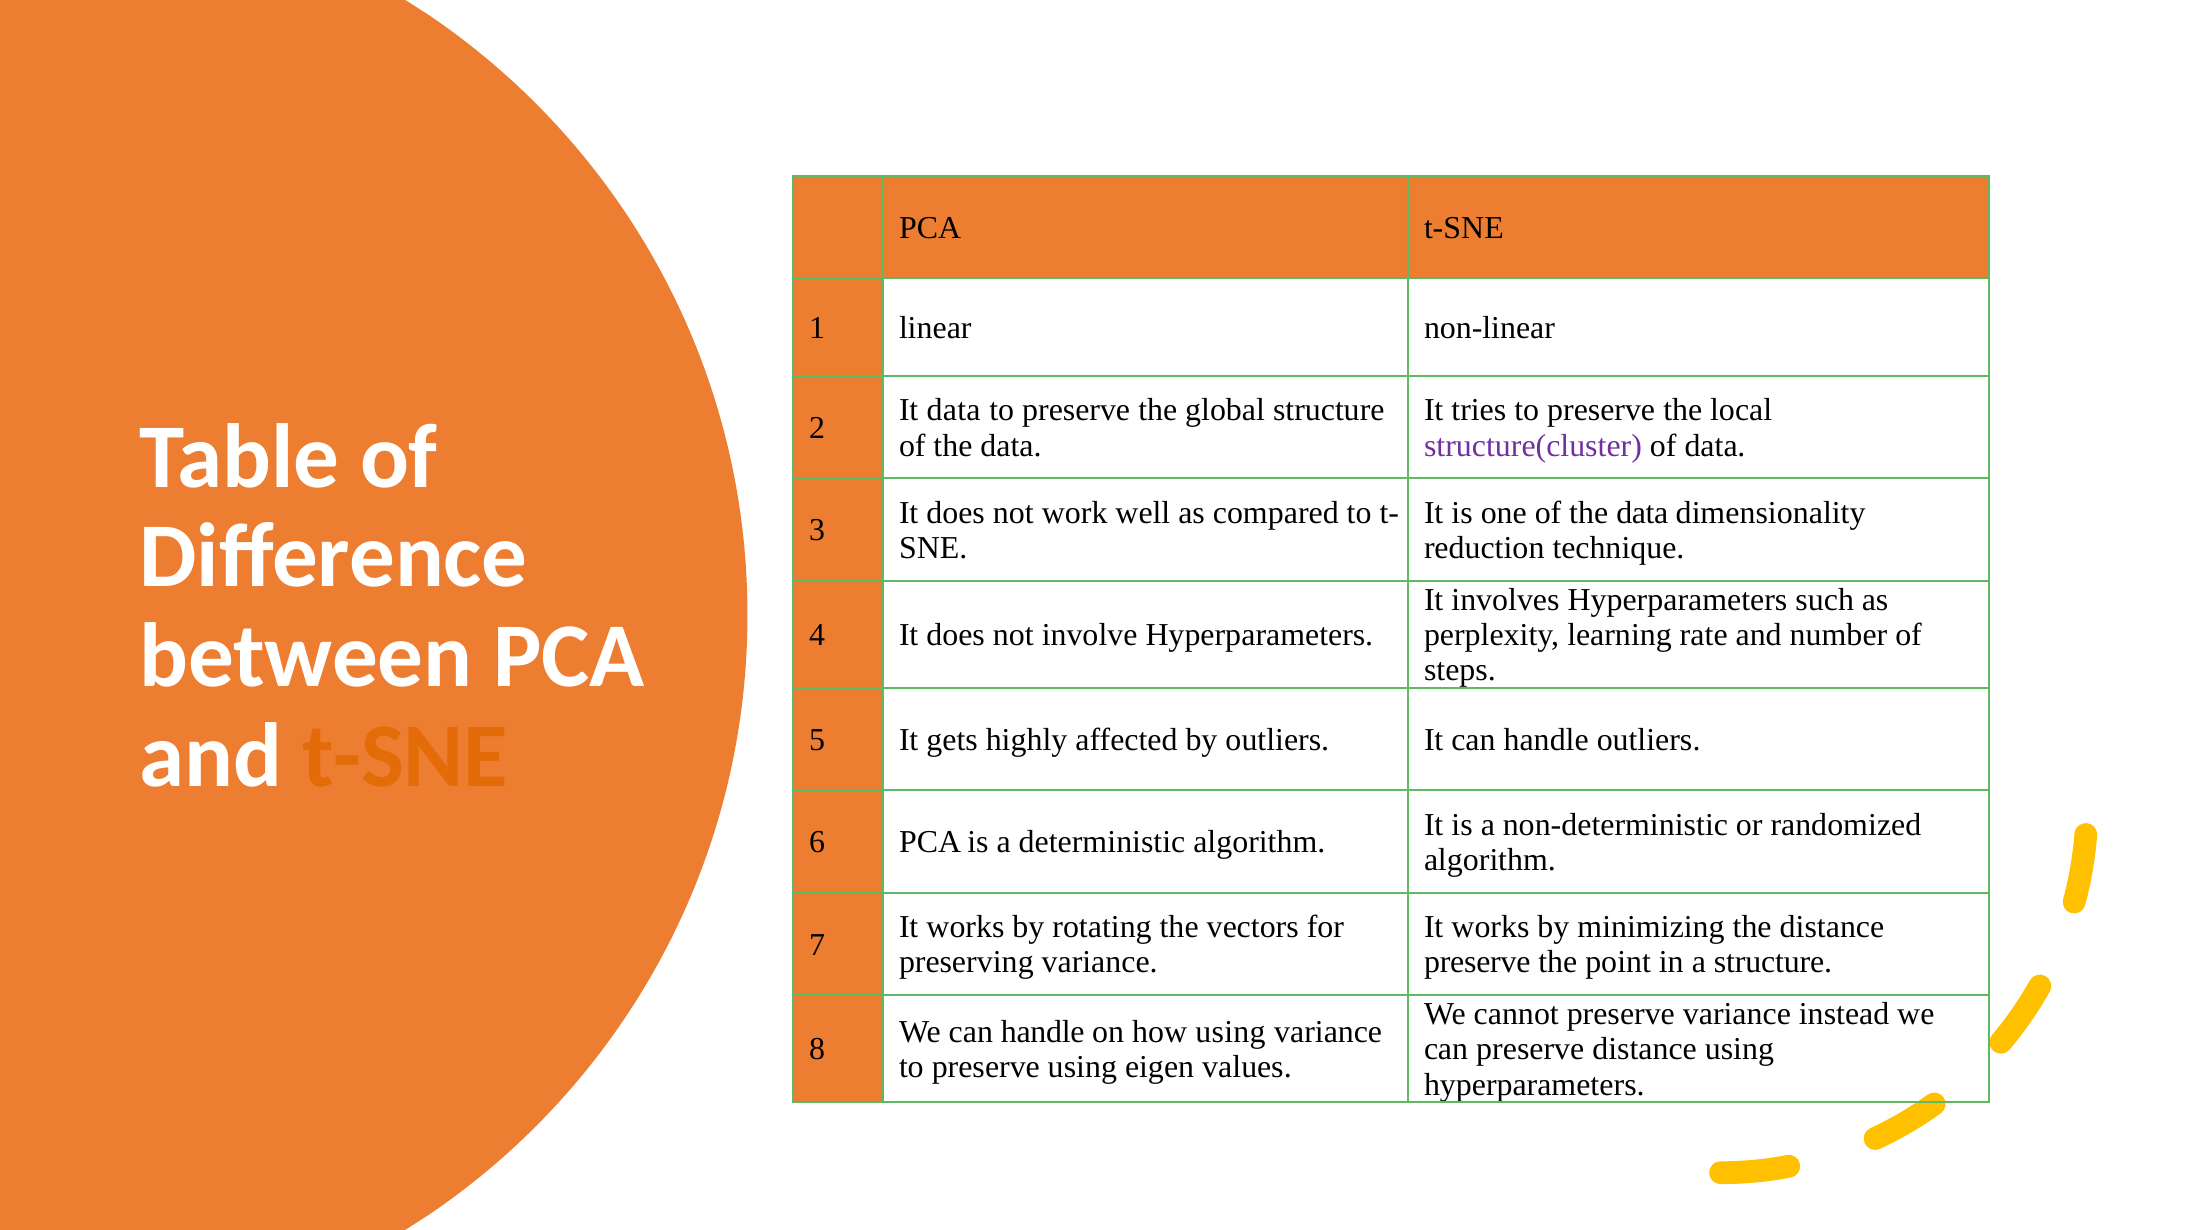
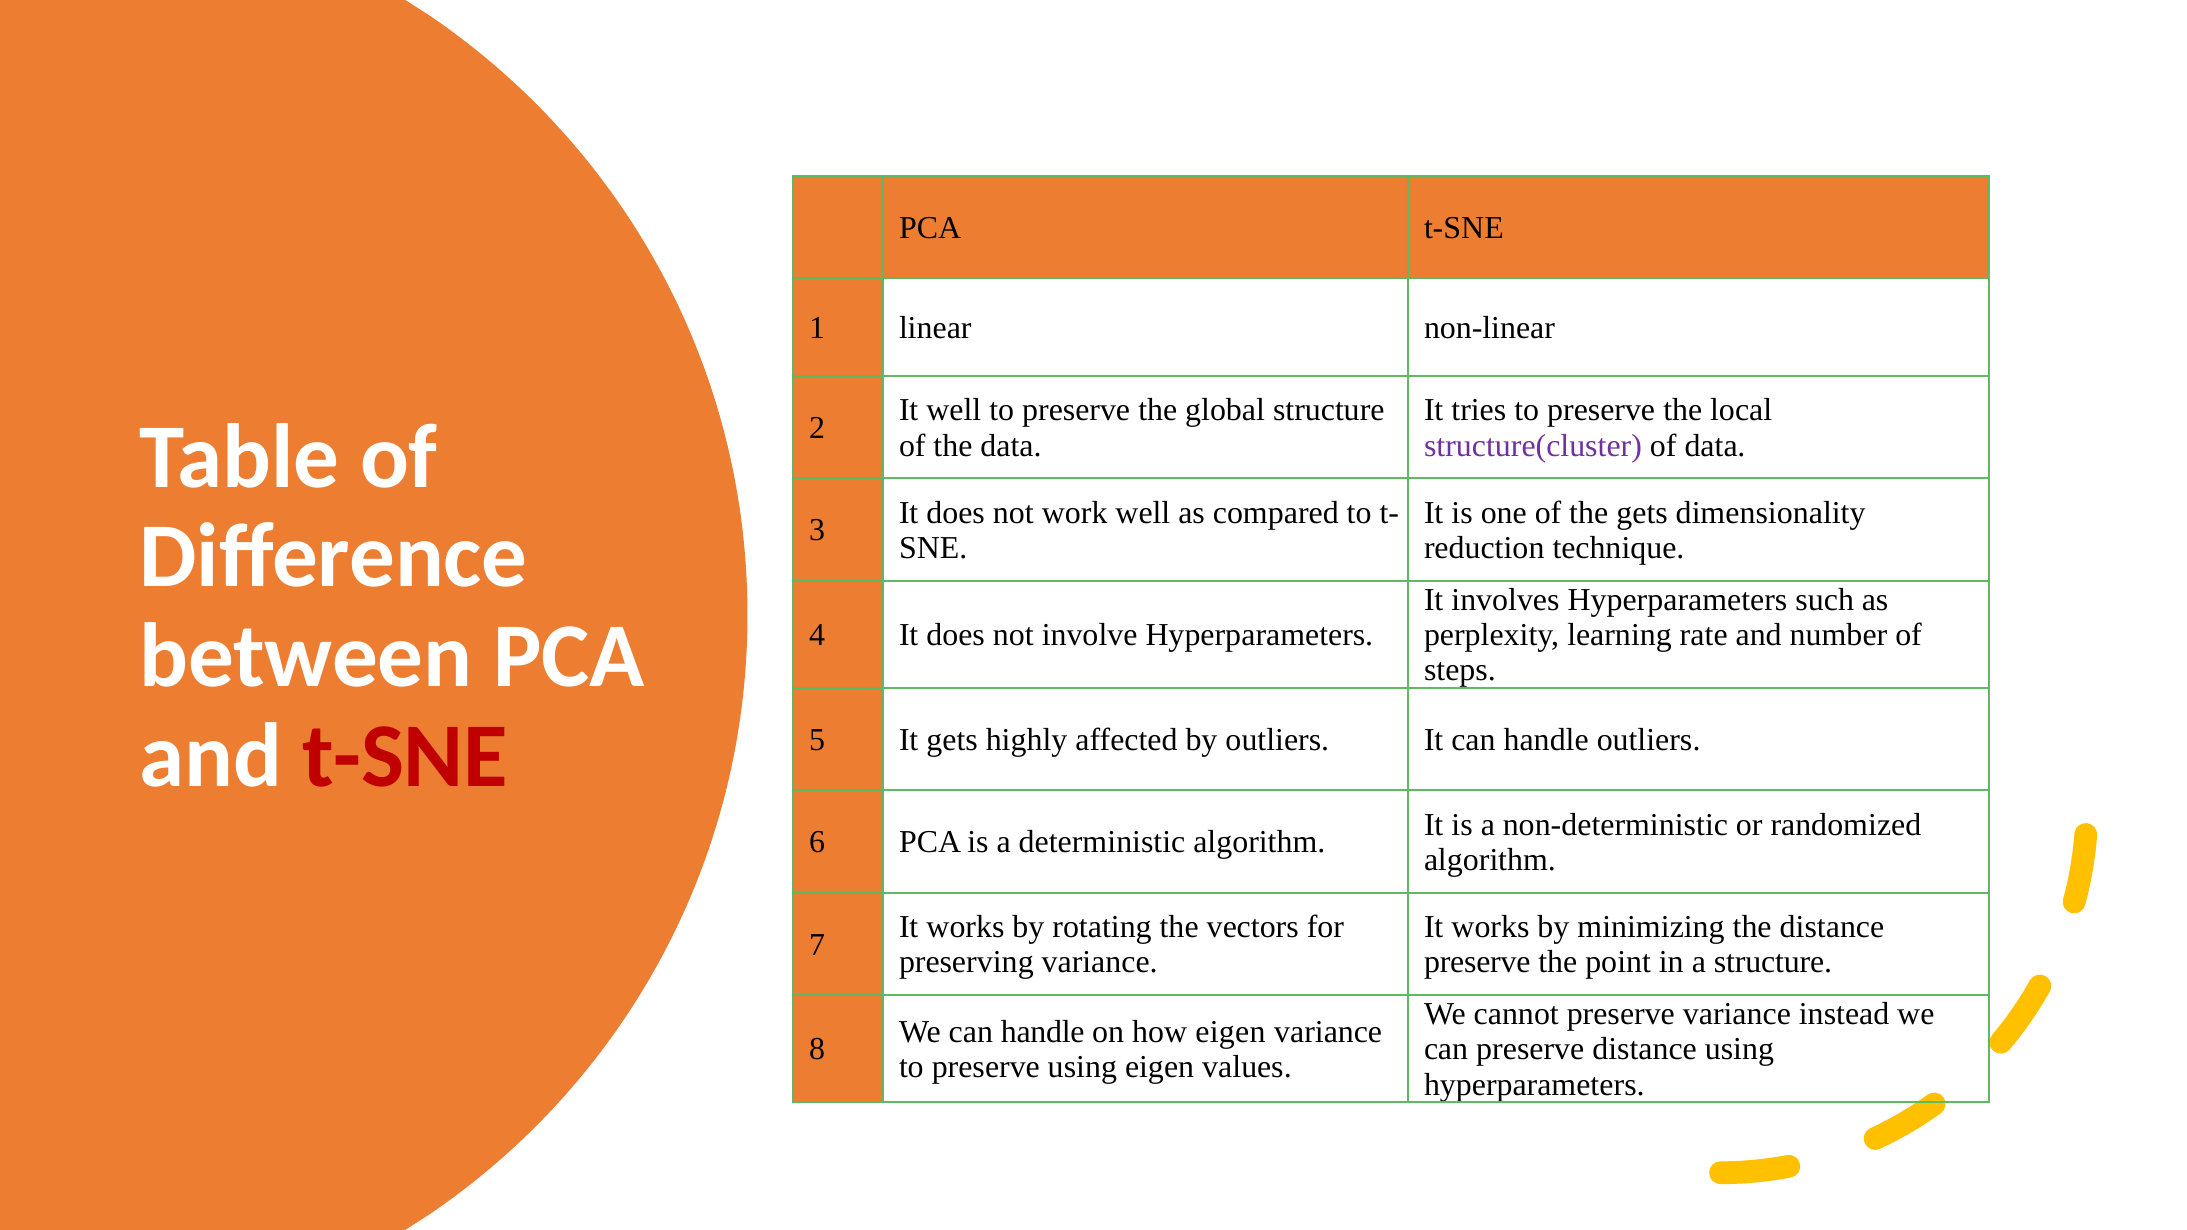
It data: data -> well (954, 410)
one of the data: data -> gets (1642, 513)
t-SNE colour: orange -> red (405, 757)
how using: using -> eigen (1230, 1032)
